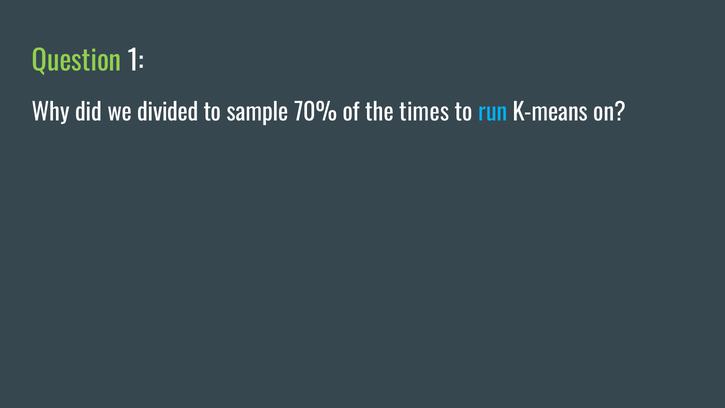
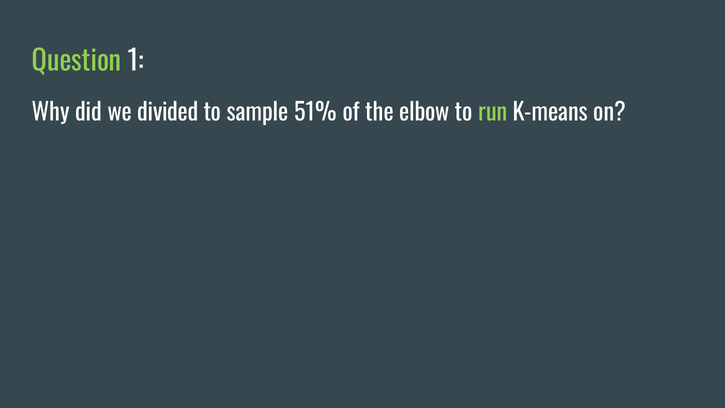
70%: 70% -> 51% (316, 112)
times: times -> elbow (424, 112)
run colour: light blue -> light green (493, 112)
